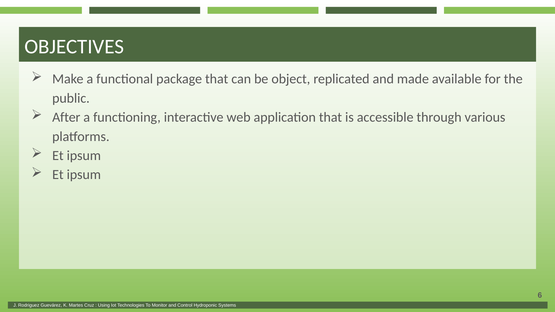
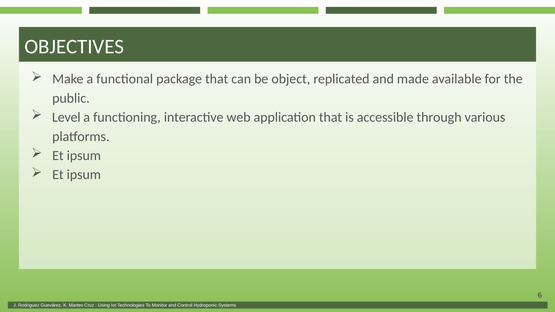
After: After -> Level (66, 117)
